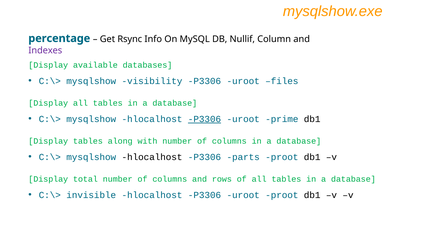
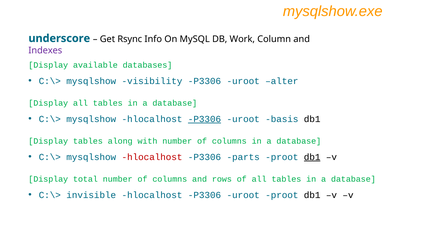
percentage: percentage -> underscore (59, 38)
Nullif: Nullif -> Work (242, 39)
files: files -> alter (282, 81)
prime: prime -> basis (282, 119)
hlocalhost colour: black -> red (152, 157)
db1 underline: none -> present (312, 157)
